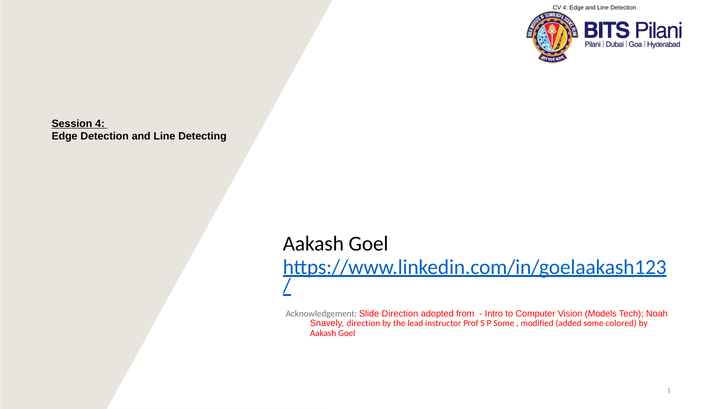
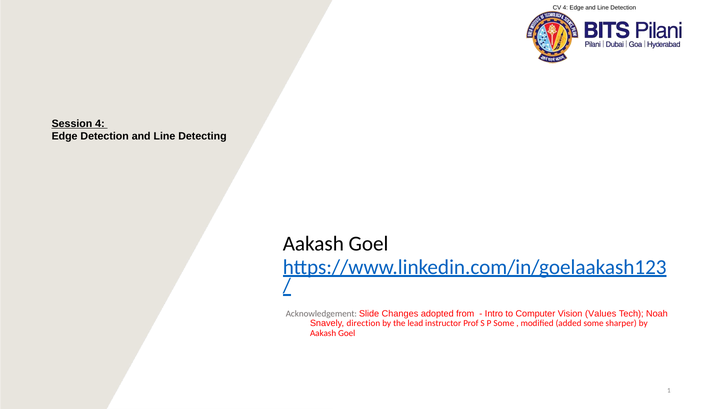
Slide Direction: Direction -> Changes (400, 313)
Models: Models -> Values (601, 313)
colored: colored -> sharper (621, 323)
